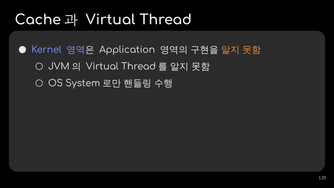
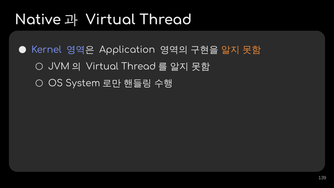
Cache: Cache -> Native (38, 20)
